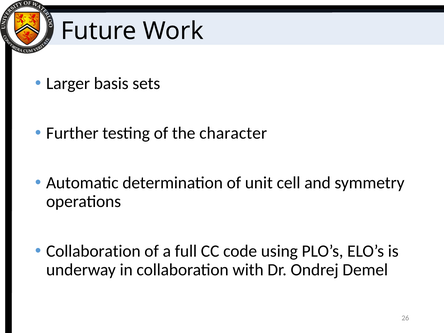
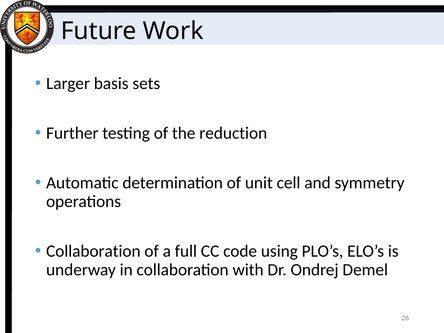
character: character -> reduction (233, 133)
